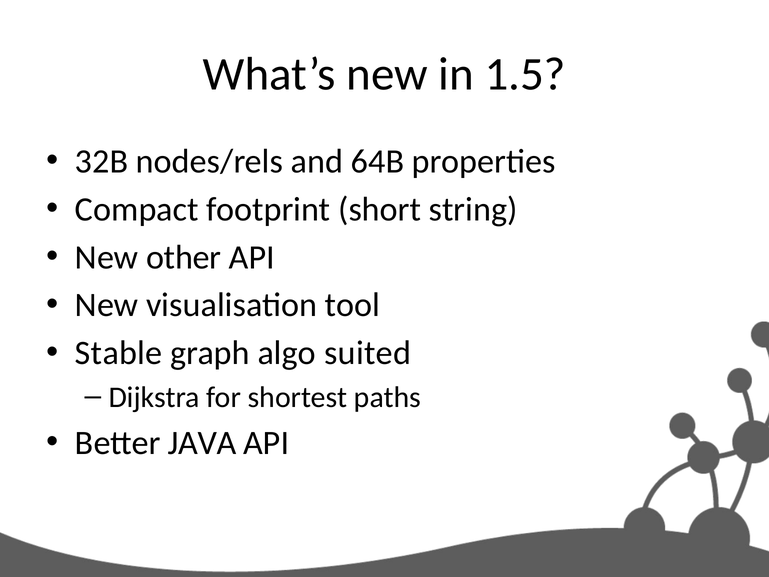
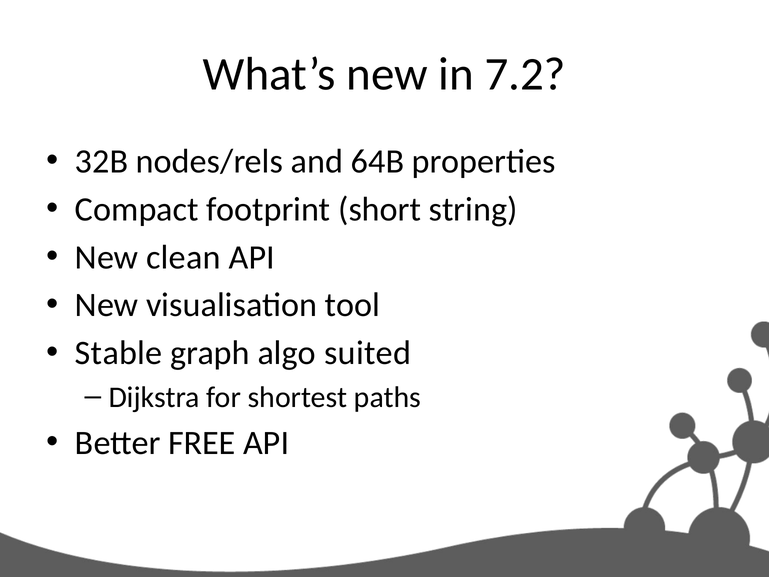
1.5: 1.5 -> 7.2 (525, 74)
other: other -> clean (183, 257)
JAVA: JAVA -> FREE (202, 443)
